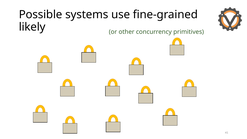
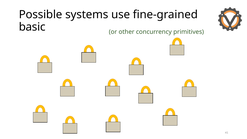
likely: likely -> basic (32, 27)
